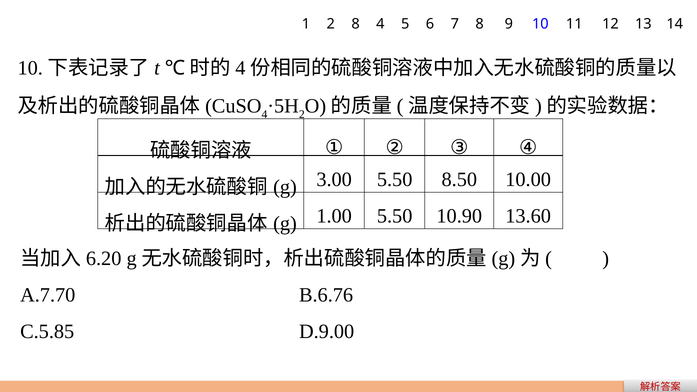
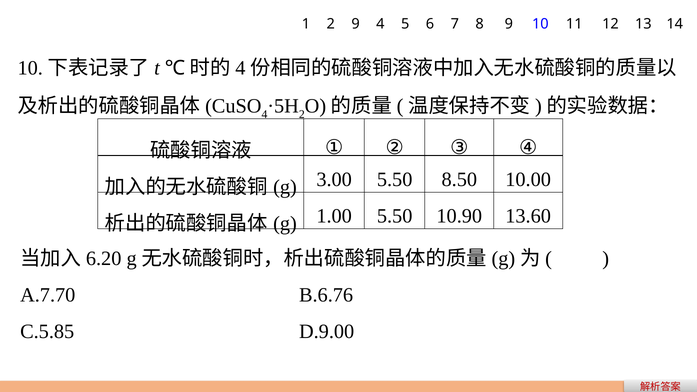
2 8: 8 -> 9 (356, 24)
